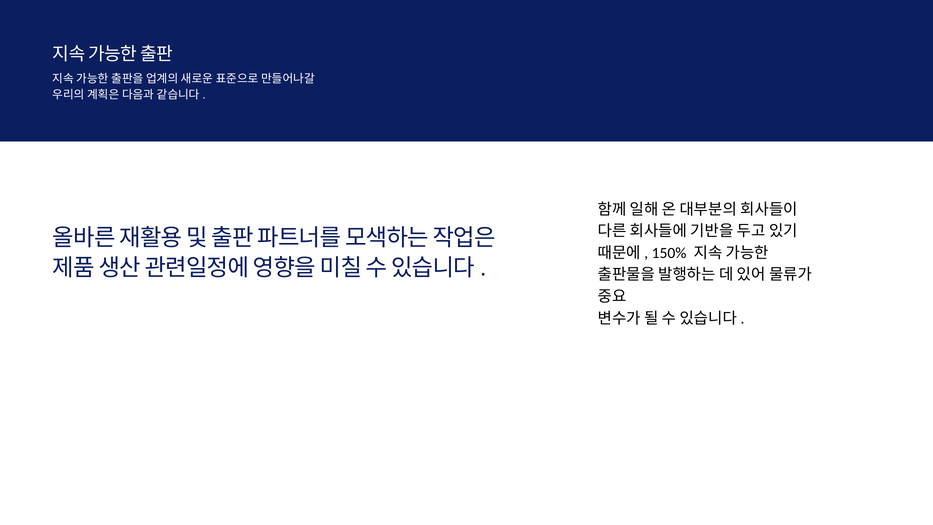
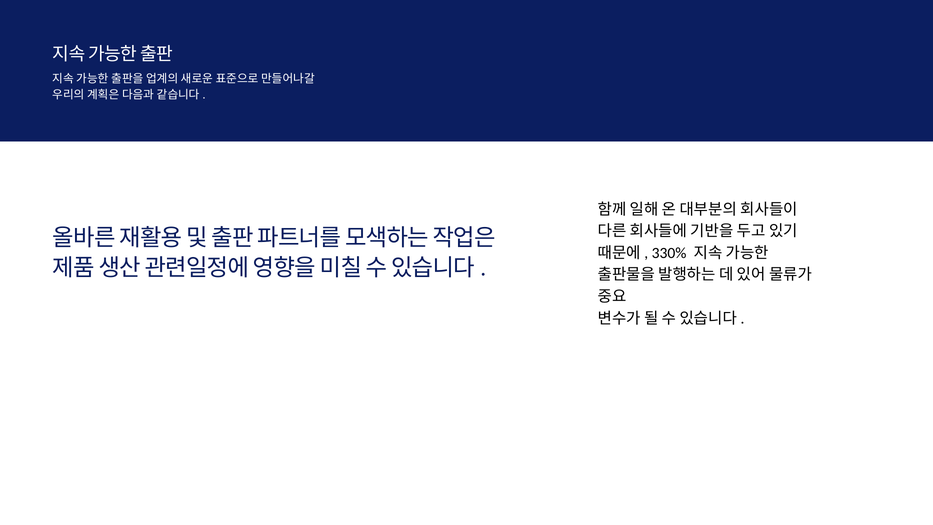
150%: 150% -> 330% (669, 253)
